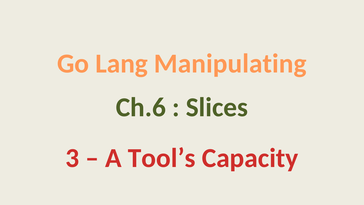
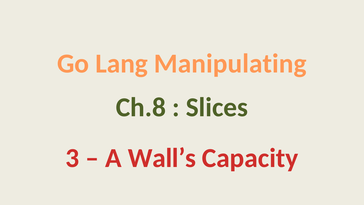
Ch.6: Ch.6 -> Ch.8 (141, 107)
Tool’s: Tool’s -> Wall’s (162, 158)
